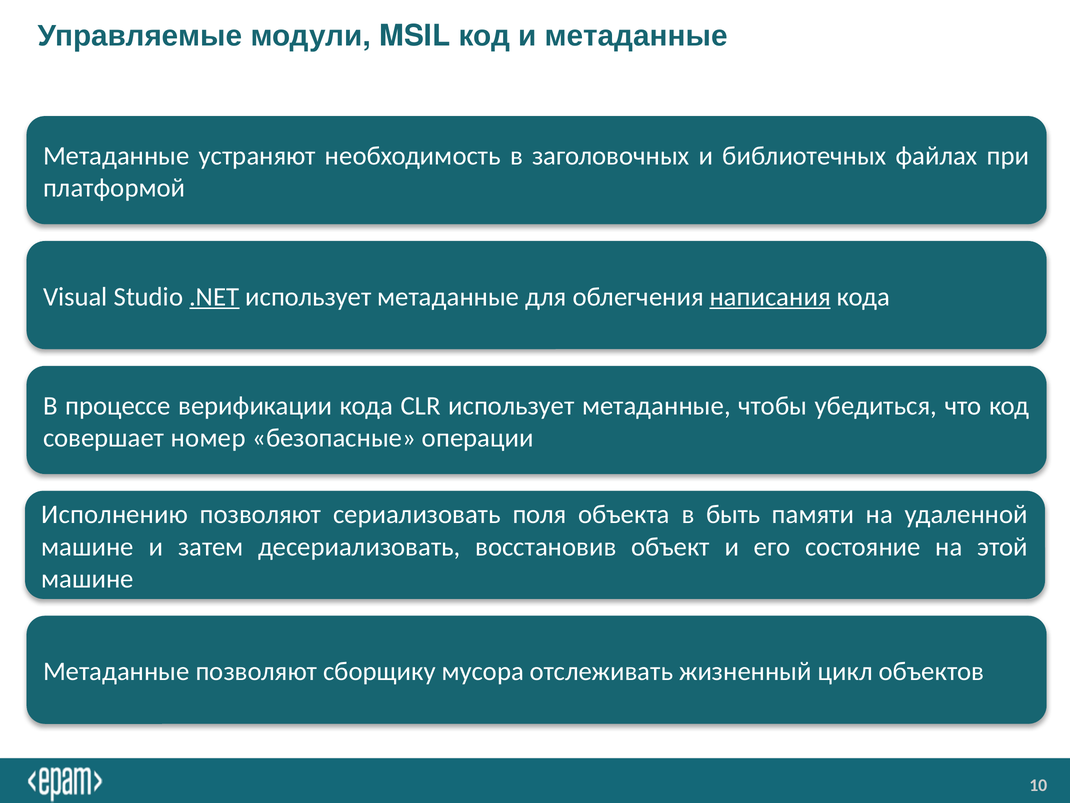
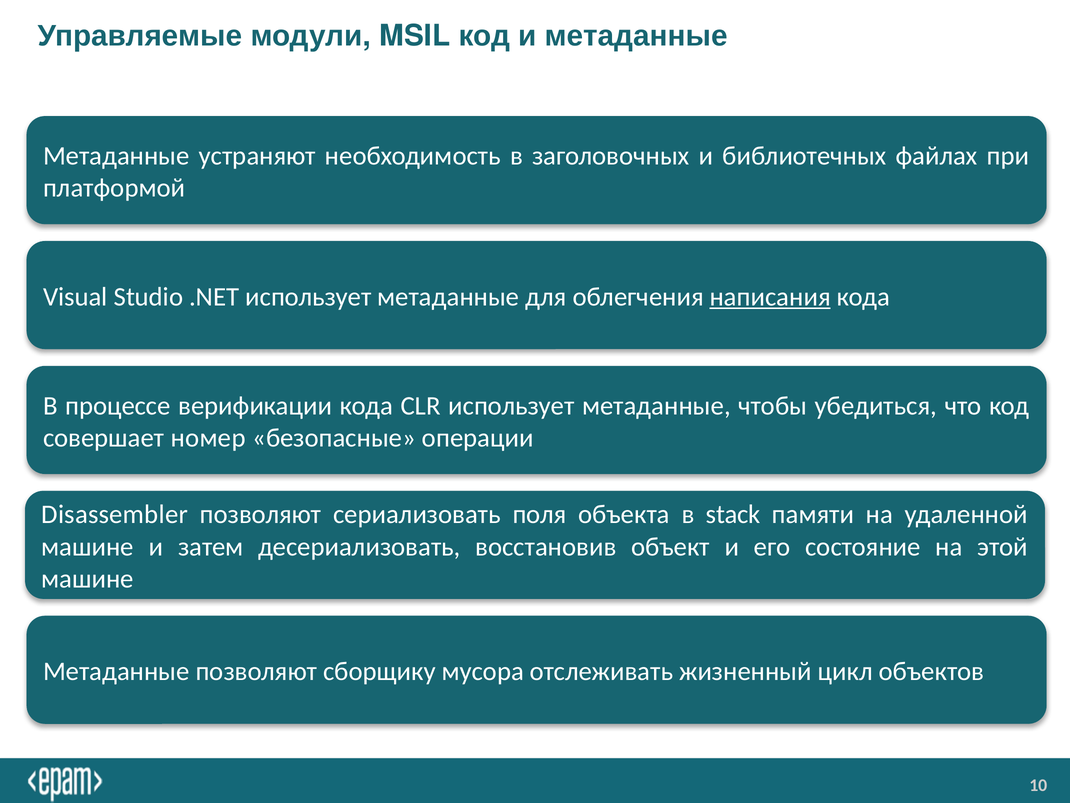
.NET underline: present -> none (214, 297)
Исполнению: Исполнению -> Disassembler (115, 514)
быть: быть -> stack (733, 514)
